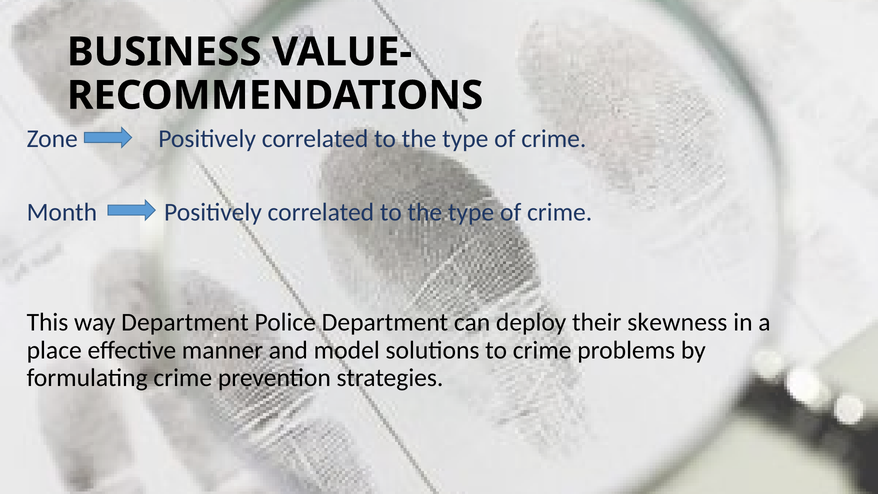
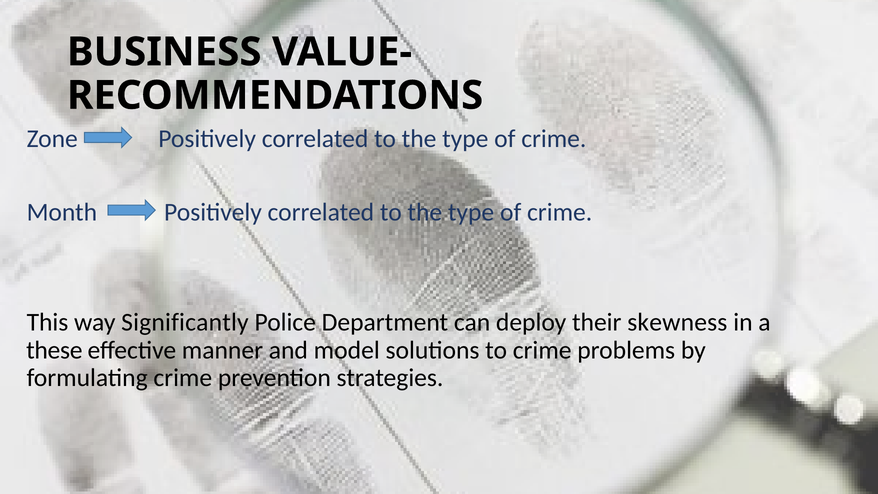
way Department: Department -> Significantly (185, 322)
place: place -> these (54, 350)
